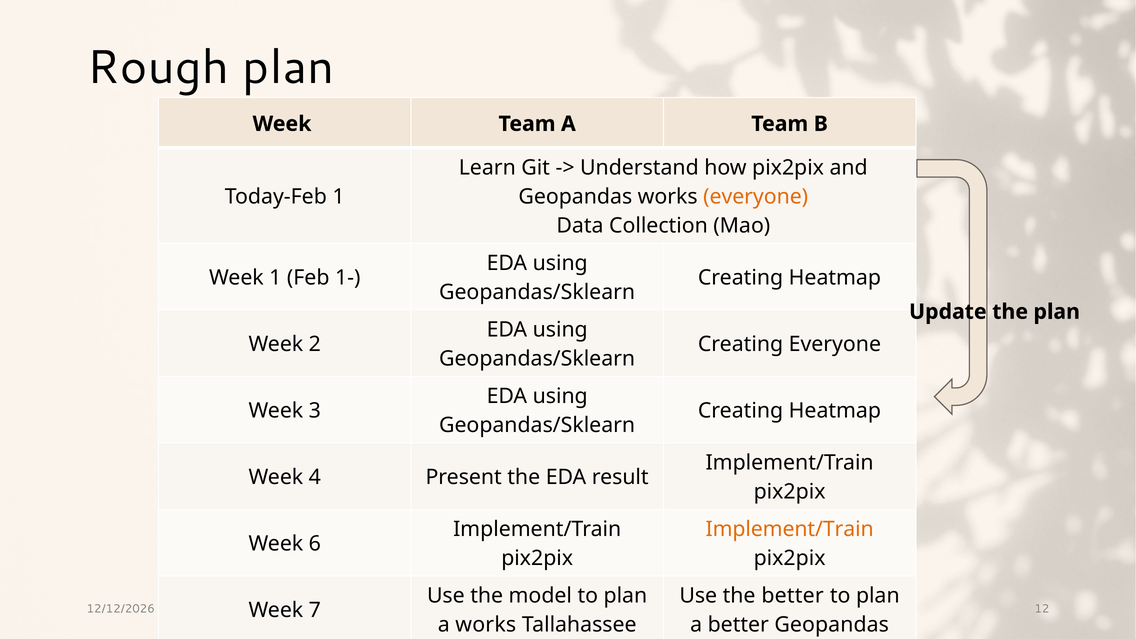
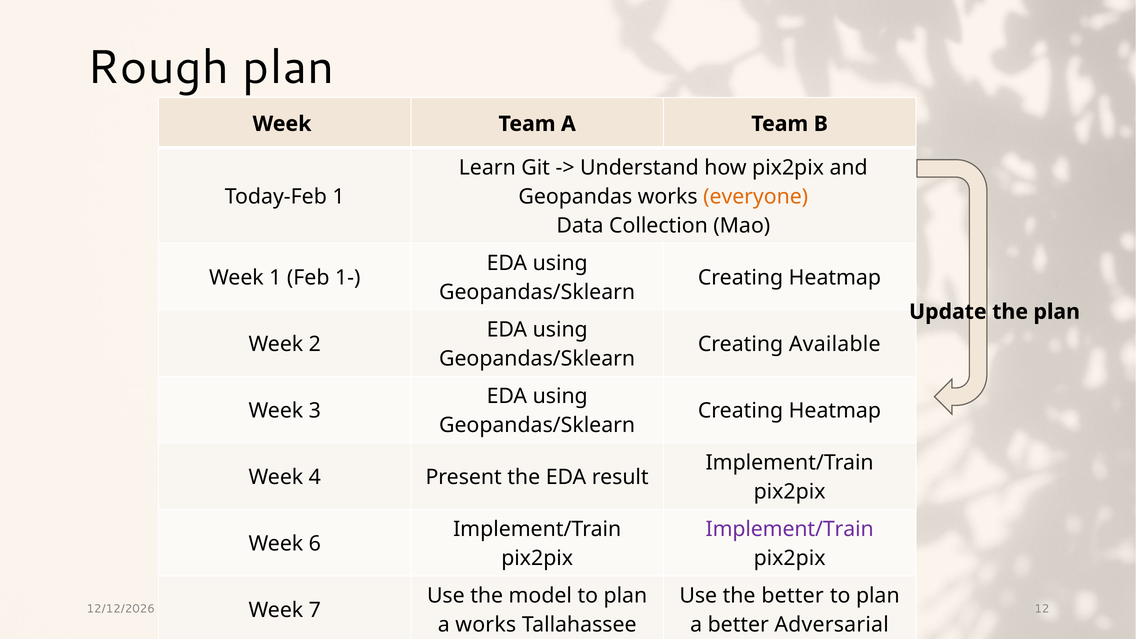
Creating Everyone: Everyone -> Available (835, 344)
Implement/Train colour: orange -> purple (790, 529)
better Geopandas: Geopandas -> Adversarial (832, 625)
